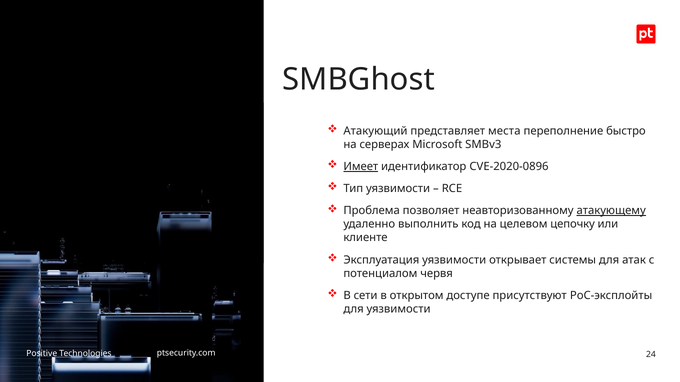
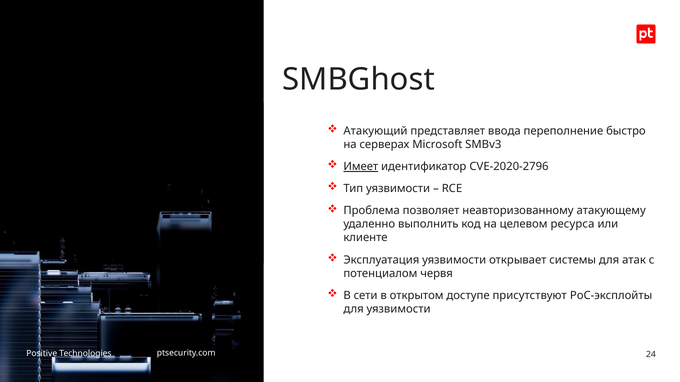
места: места -> ввода (504, 131)
CVE-2020-0896: CVE-2020-0896 -> CVE-2020-2796 (509, 167)
атакующему underline: present -> none (611, 211)
цепочку: цепочку -> ресурса (572, 224)
